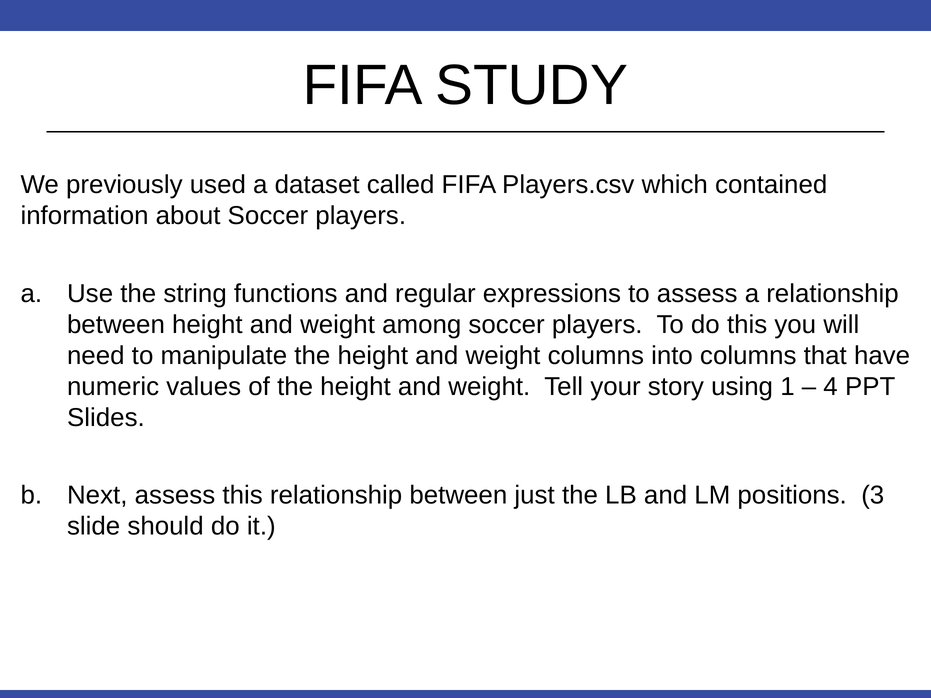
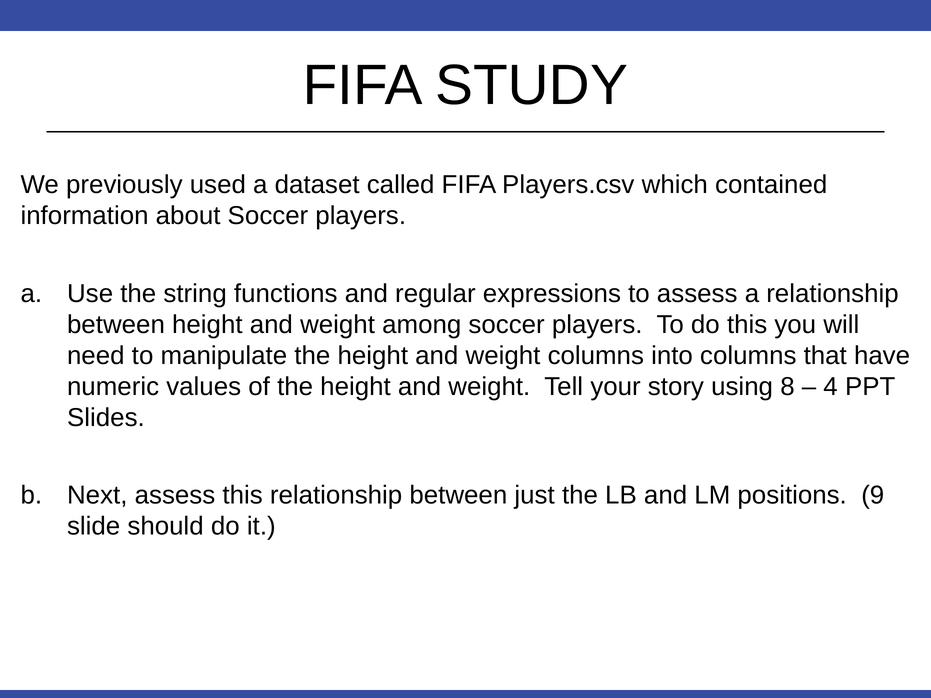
1: 1 -> 8 (788, 387)
3: 3 -> 9 (873, 495)
